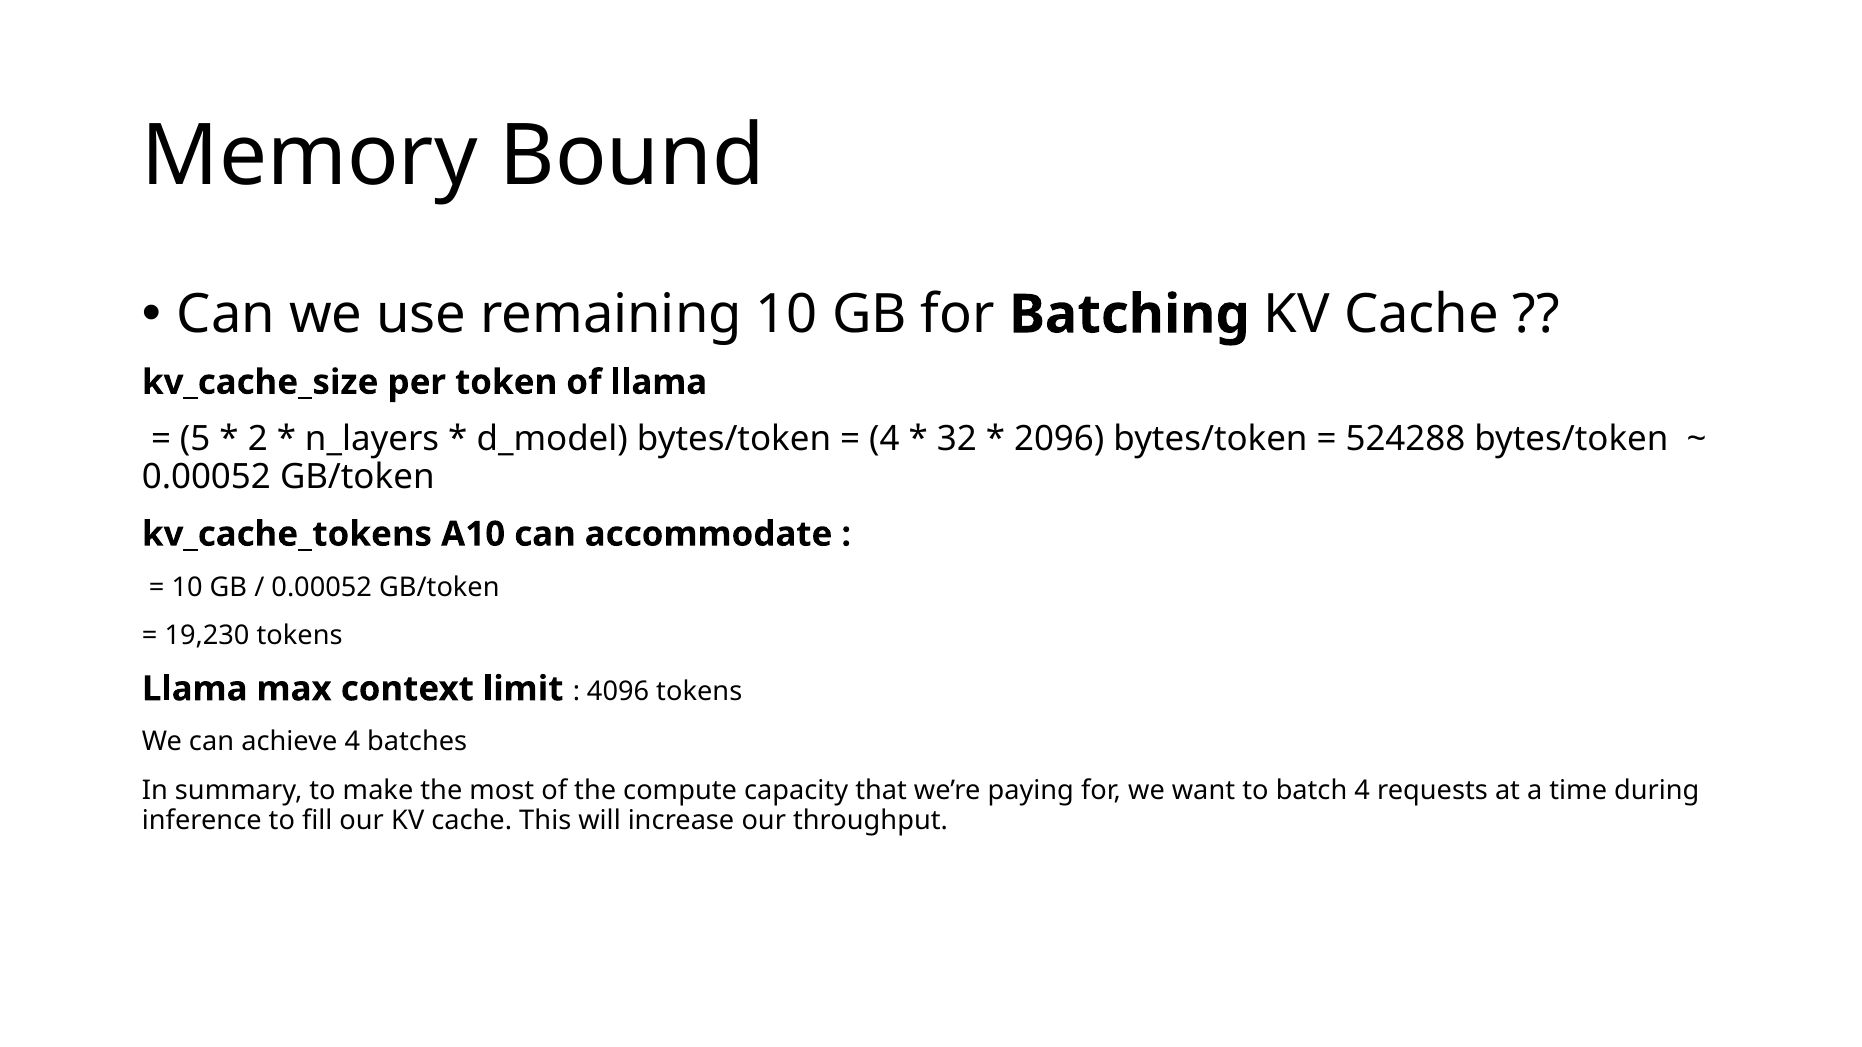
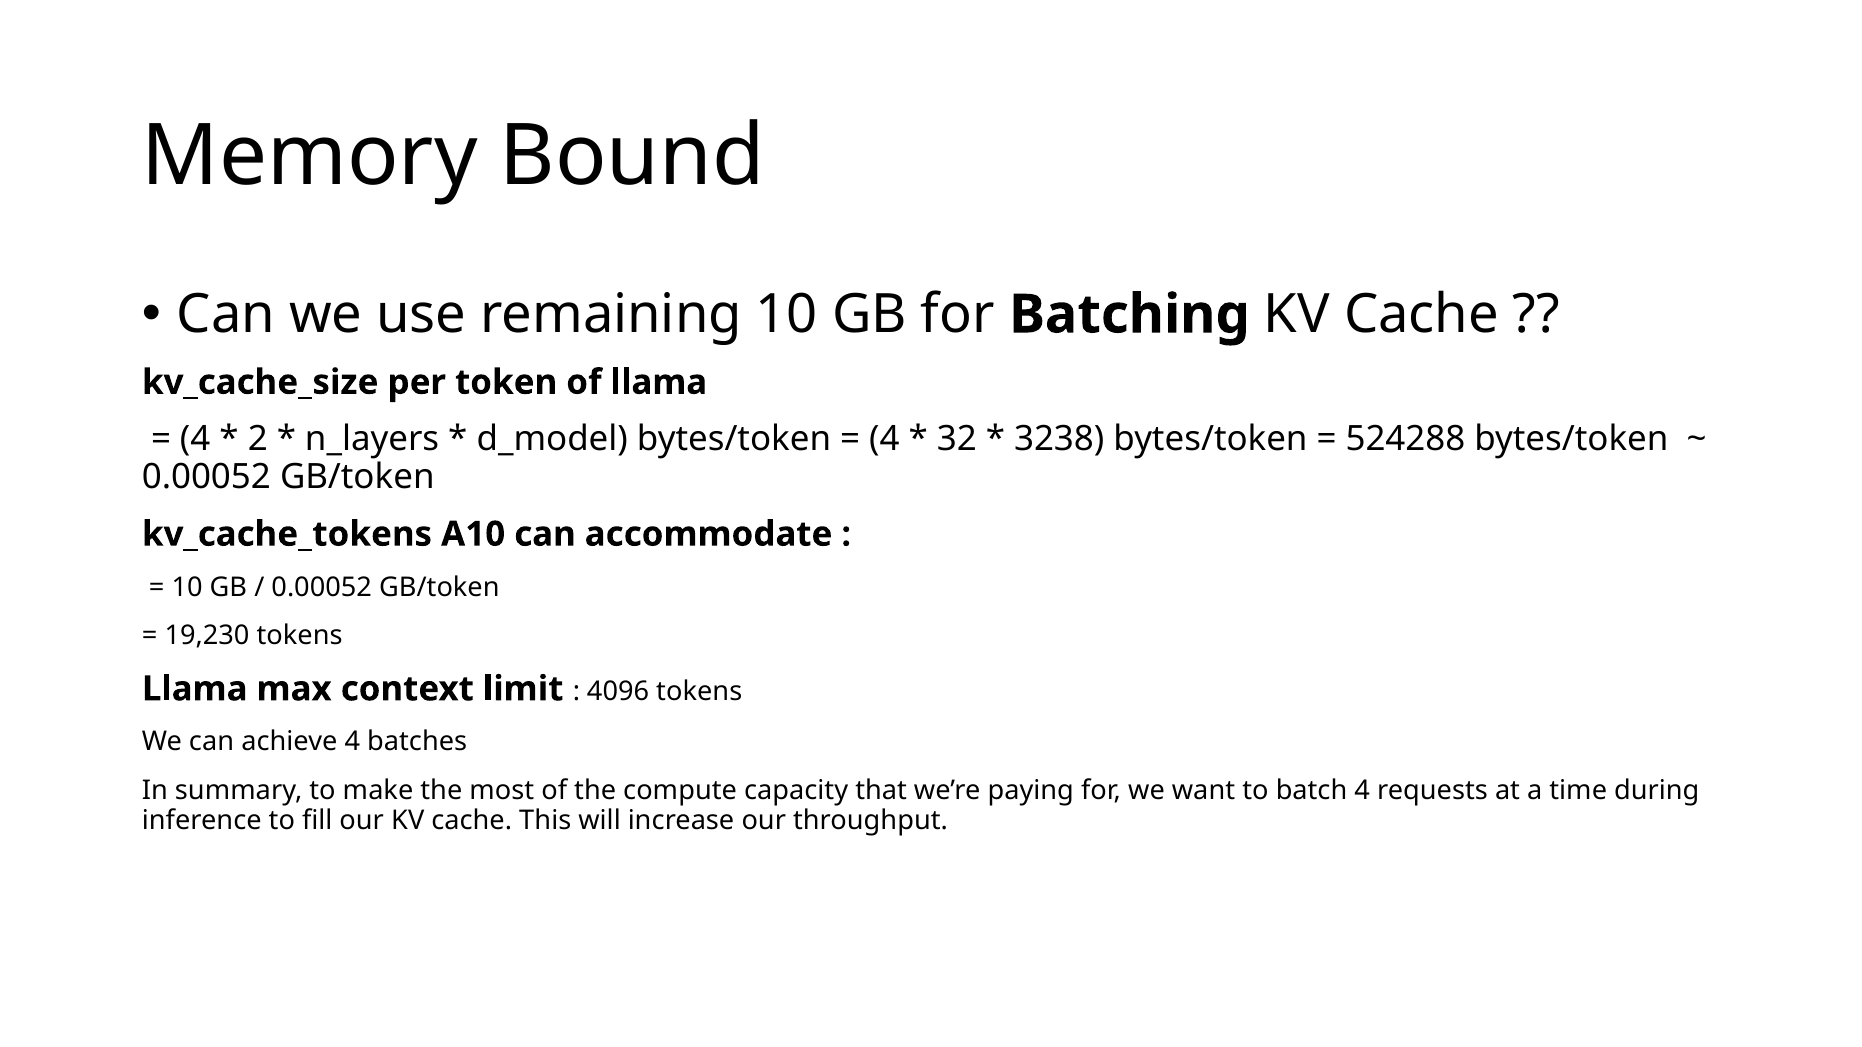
5: 5 -> 4 (195, 440)
2096: 2096 -> 3238 (1059, 440)
